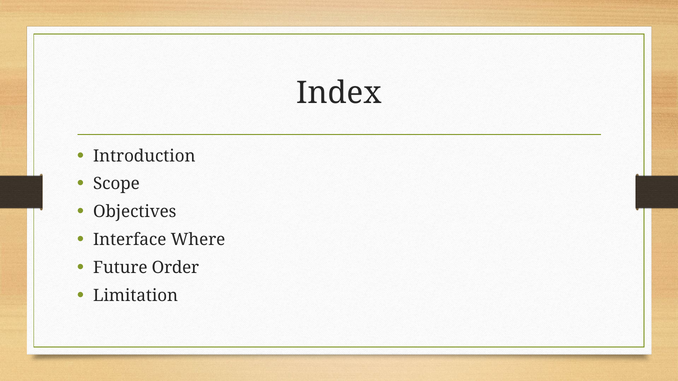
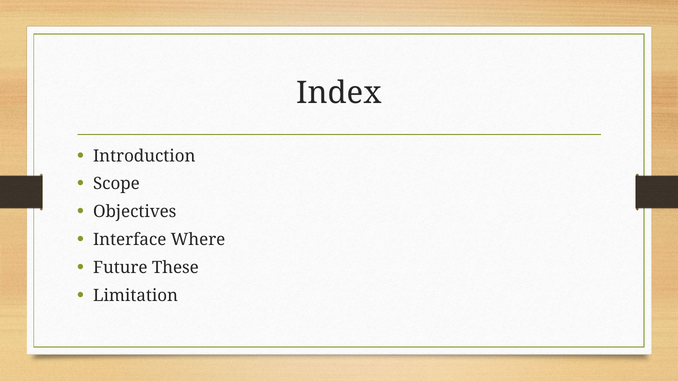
Order: Order -> These (175, 268)
